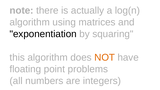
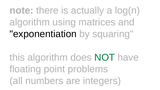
NOT colour: orange -> green (105, 57)
